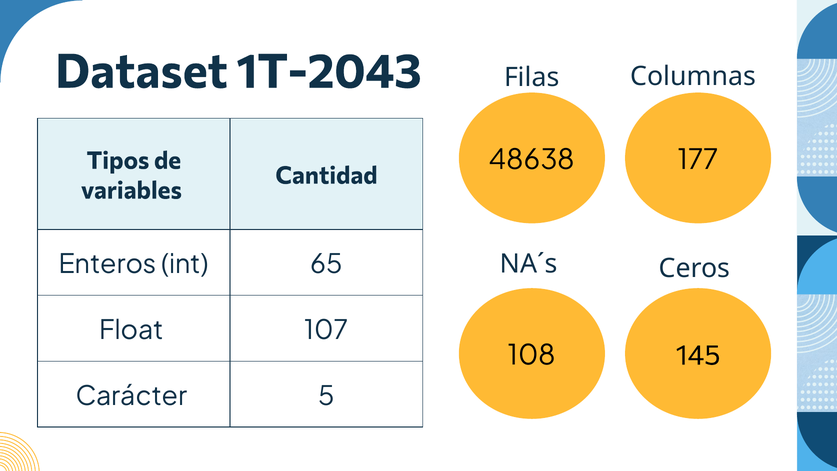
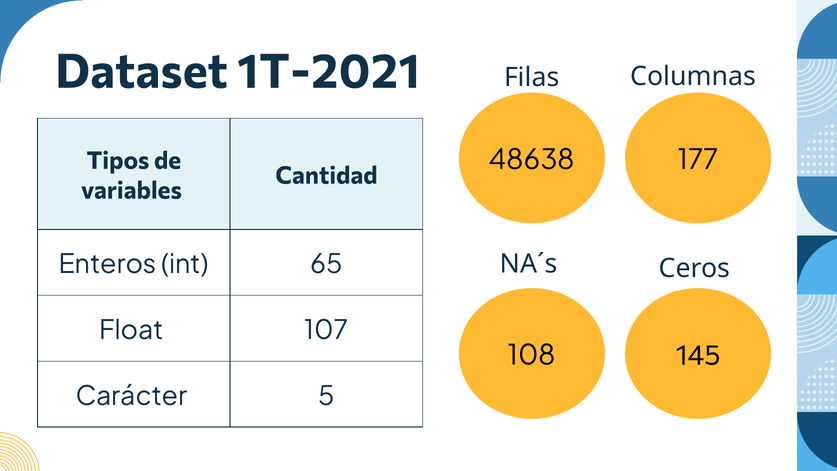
1T-2043: 1T-2043 -> 1T-2021 (329, 72)
